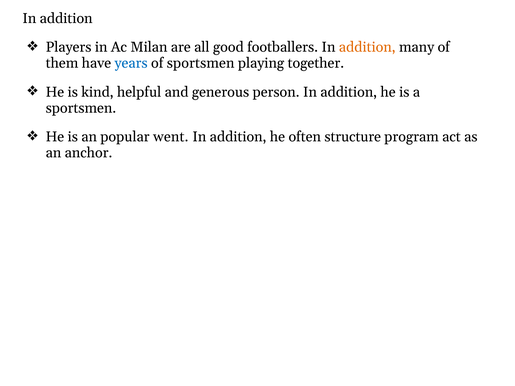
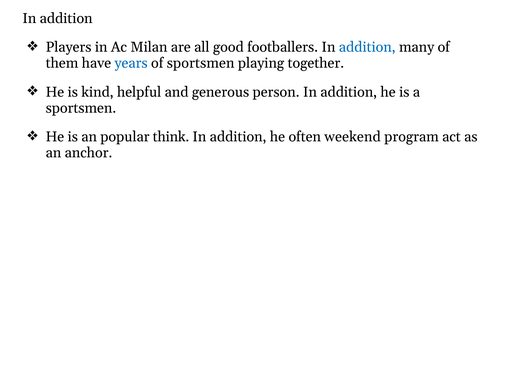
addition colour: orange -> blue (367, 47)
went: went -> think (171, 137)
structure: structure -> weekend (353, 137)
